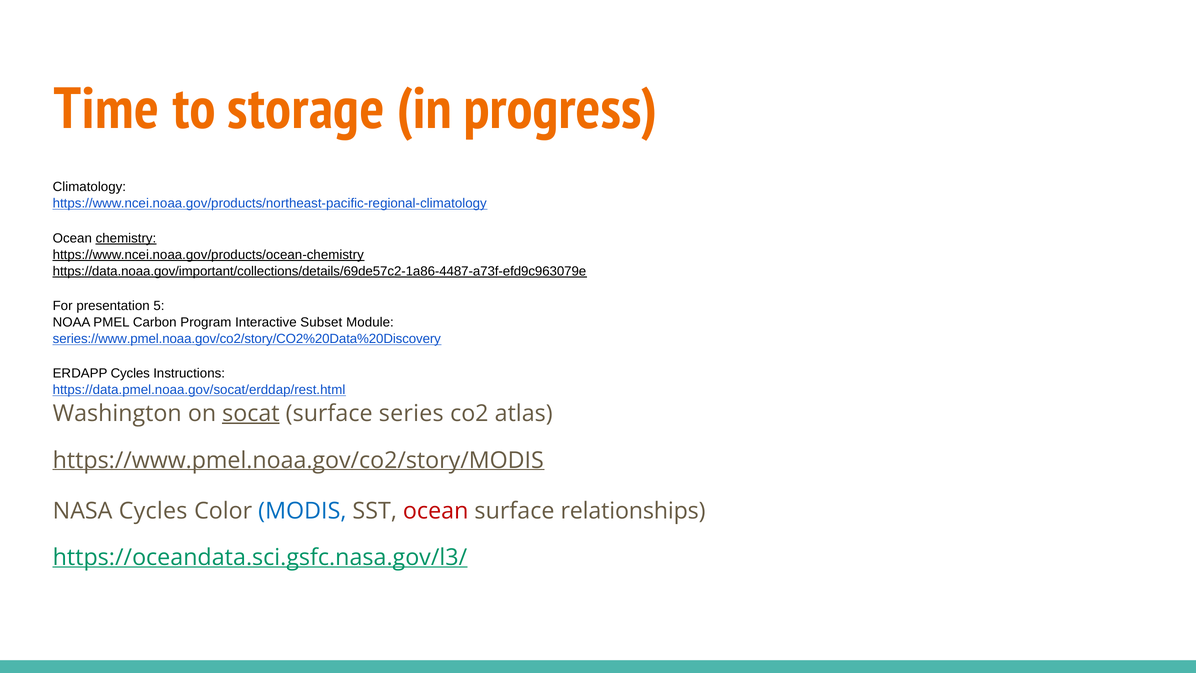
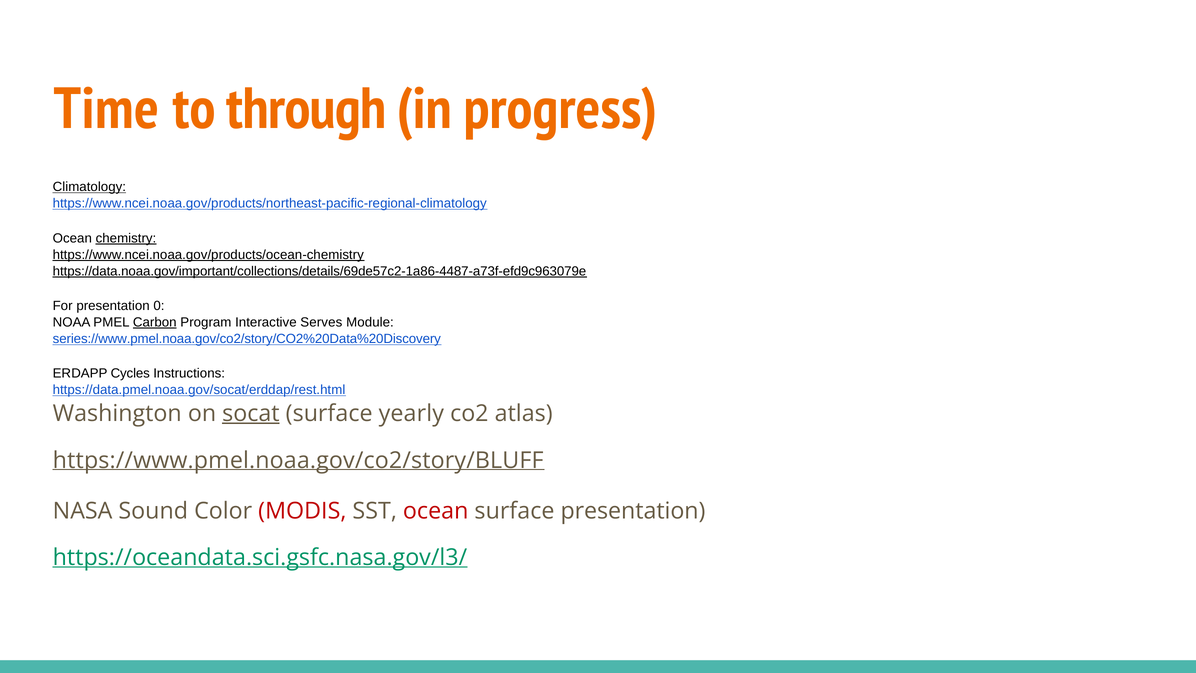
storage: storage -> through (306, 109)
Climatology underline: none -> present (89, 187)
5: 5 -> 0 (159, 306)
Carbon underline: none -> present (155, 322)
Subset: Subset -> Serves (321, 322)
series: series -> yearly (411, 413)
https://www.pmel.noaa.gov/co2/story/MODIS: https://www.pmel.noaa.gov/co2/story/MODIS -> https://www.pmel.noaa.gov/co2/story/BLUFF (298, 460)
NASA Cycles: Cycles -> Sound (153, 511)
MODIS colour: blue -> red (302, 511)
surface relationships: relationships -> presentation (633, 511)
